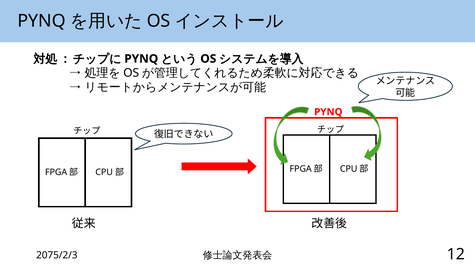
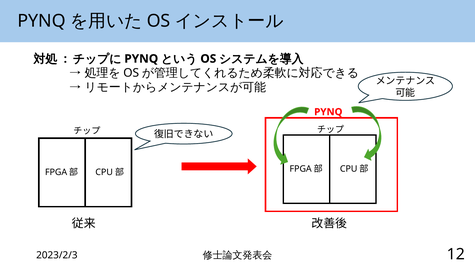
2075/2/3: 2075/2/3 -> 2023/2/3 (57, 255)
